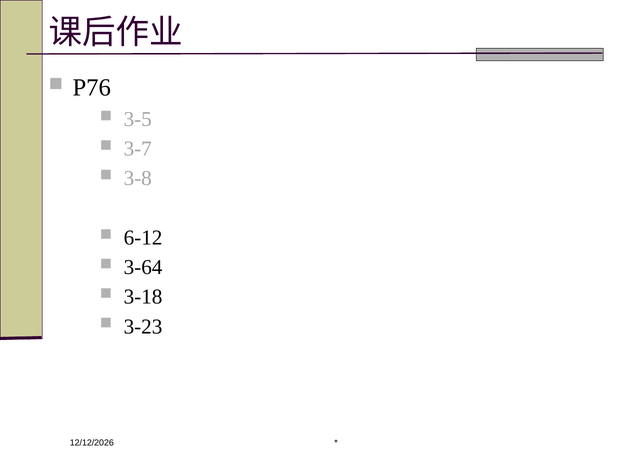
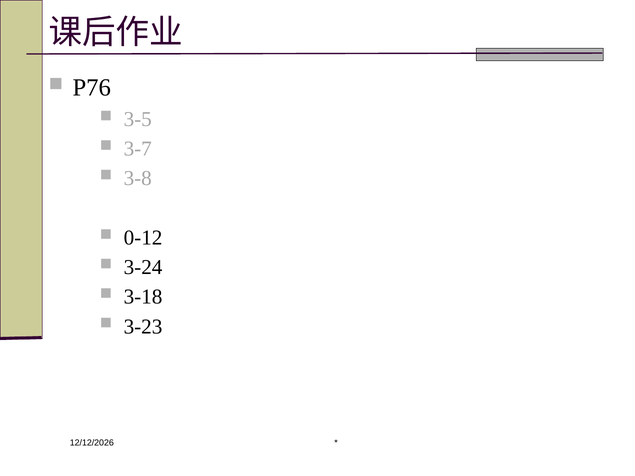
6-12: 6-12 -> 0-12 (143, 238)
3-64: 3-64 -> 3-24 (143, 267)
